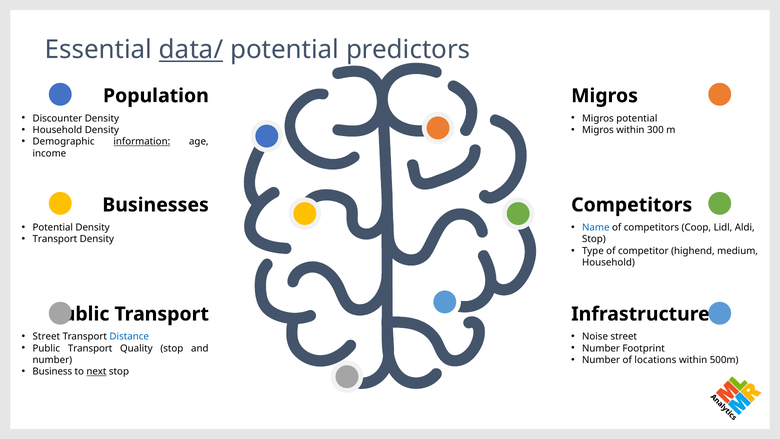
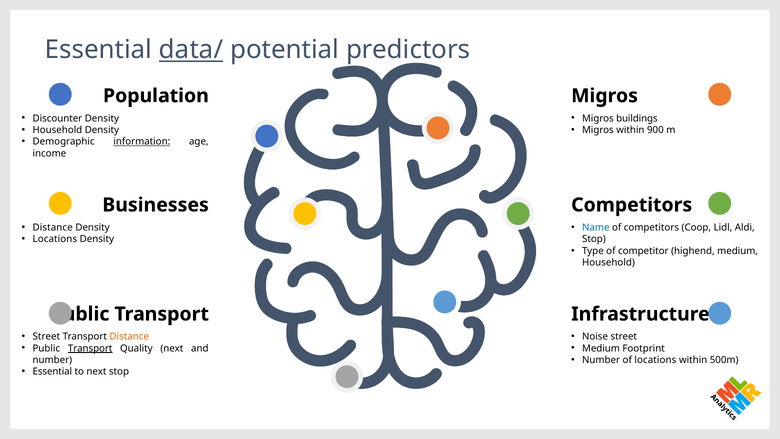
Migros potential: potential -> buildings (637, 118)
300: 300 -> 900 (655, 130)
Potential: Potential -> Distance (53, 227)
Transport: Transport -> Locations (55, 239)
Distance colour: blue -> orange (129, 336)
Transport underline: none -> present (90, 348)
Quality stop: stop -> next (172, 348)
Number: Number -> Medium (601, 348)
Business: Business -> Essential (52, 372)
next underline: present -> none (96, 372)
